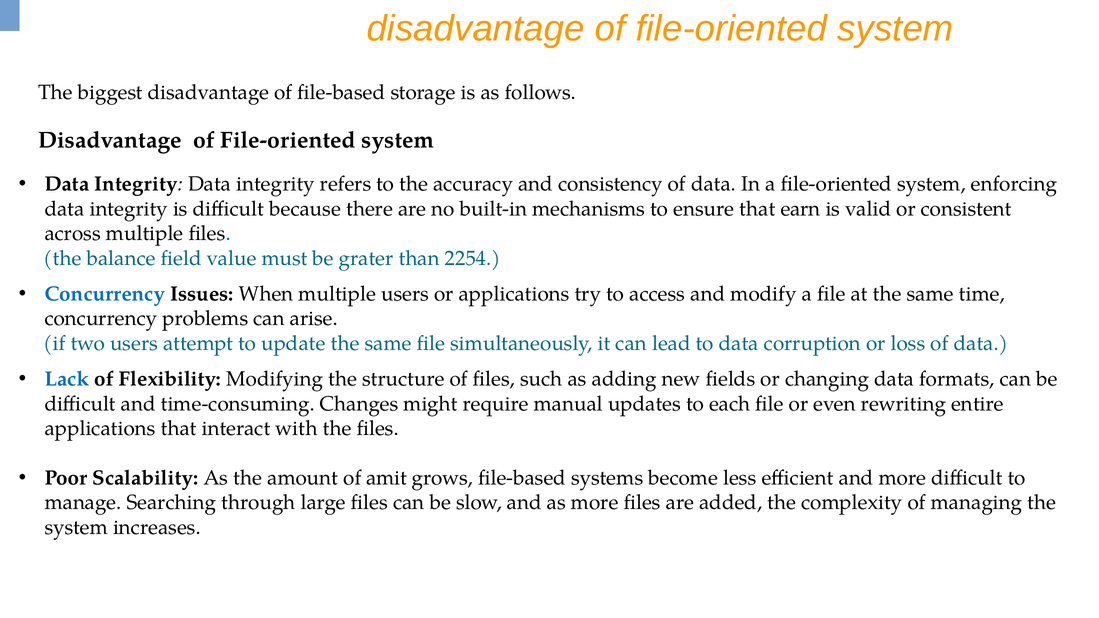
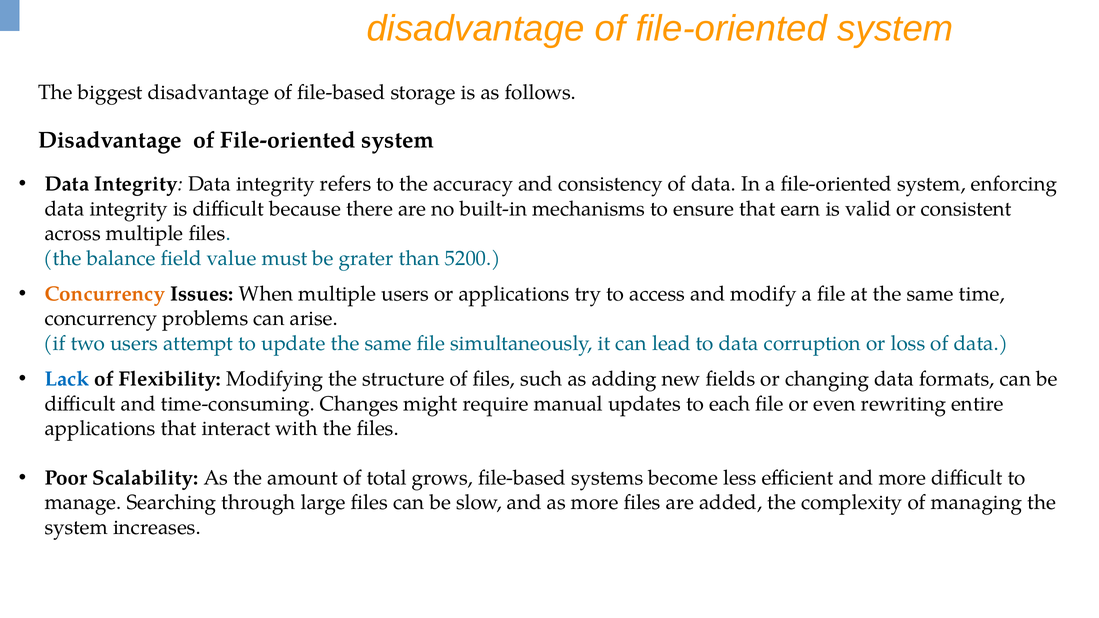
2254: 2254 -> 5200 (473, 258)
Concurrency colour: blue -> orange (105, 294)
amit: amit -> total (387, 478)
